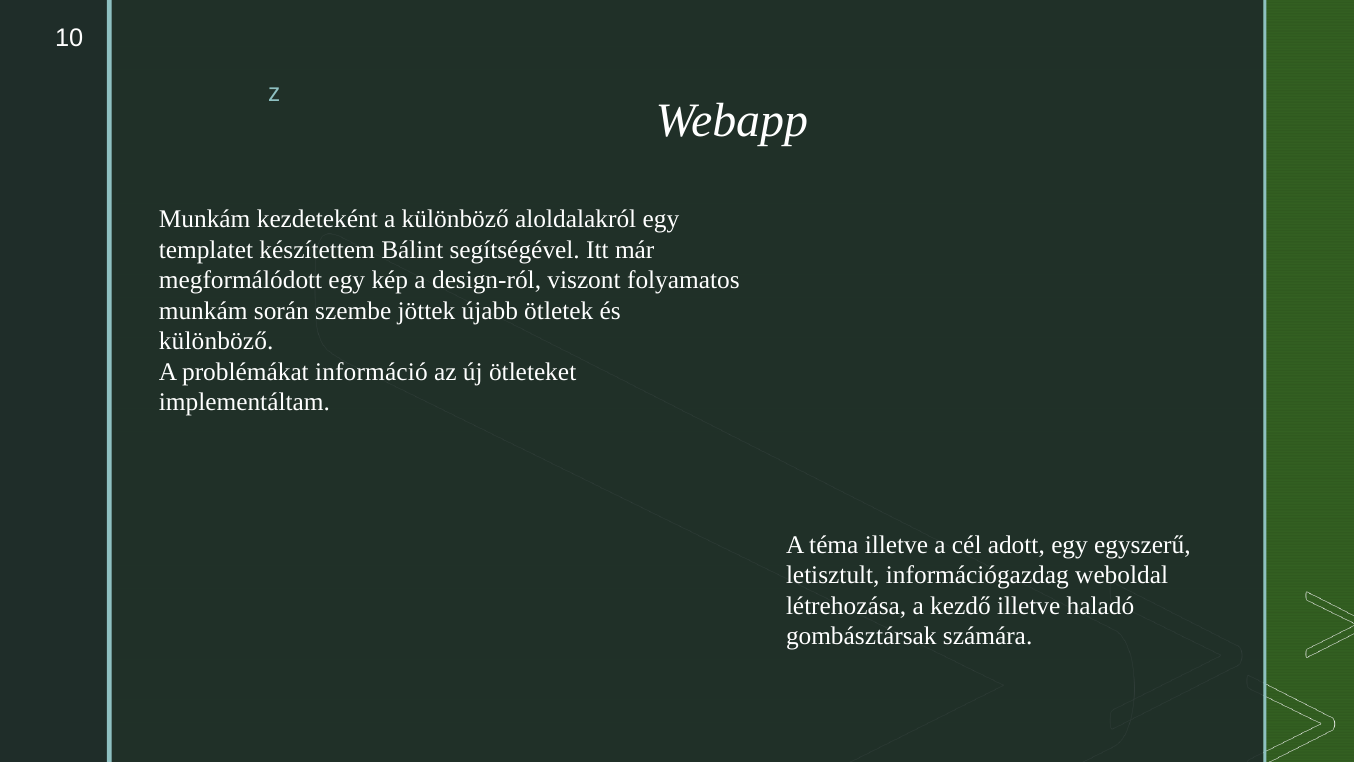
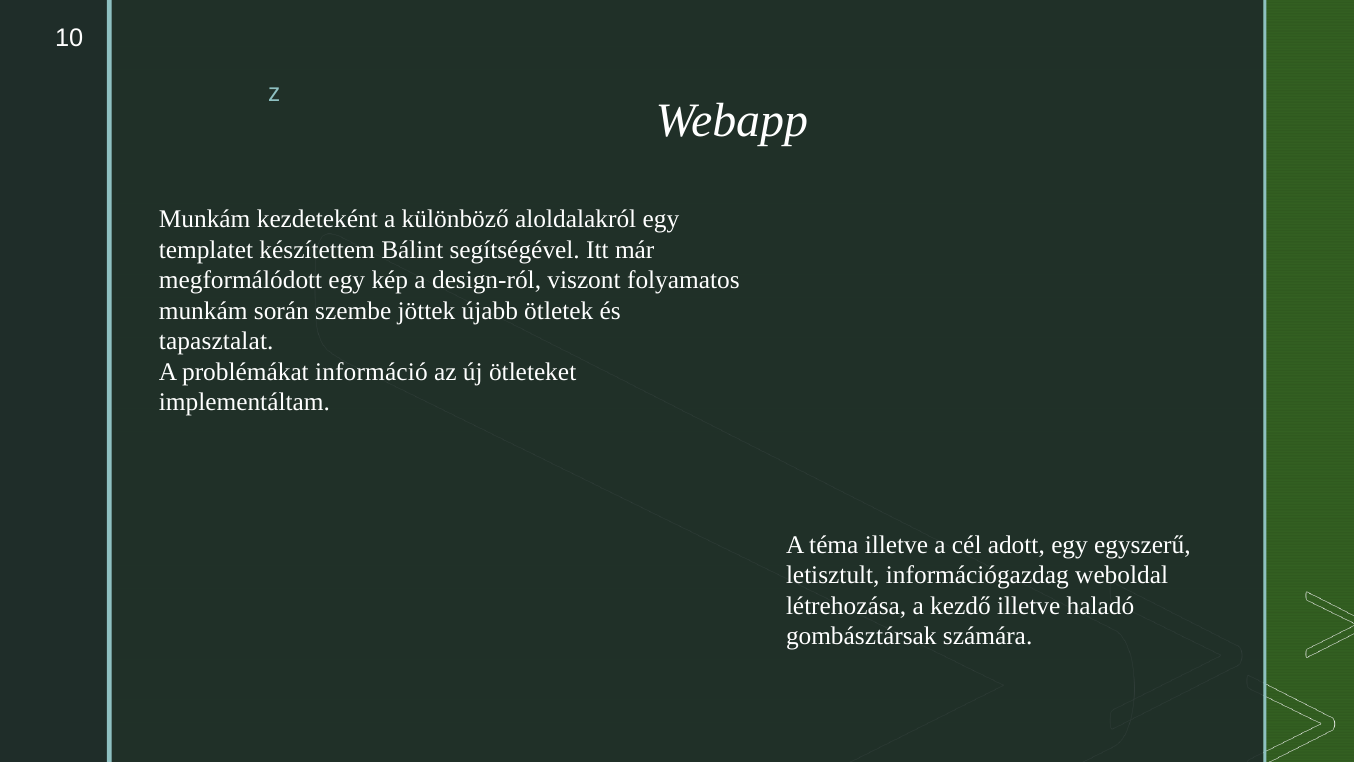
különböző: különböző -> tapasztalat (216, 341)
